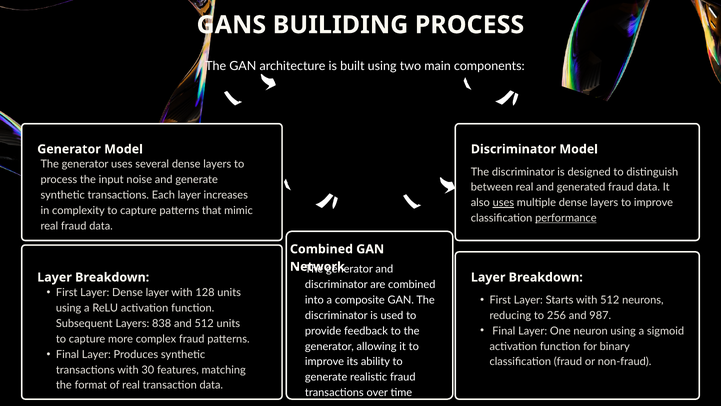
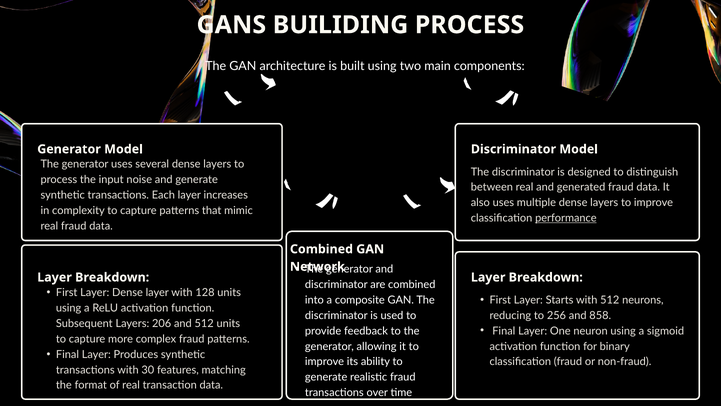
uses underline: present -> none (503, 203)
987: 987 -> 858 (600, 315)
838: 838 -> 206 (162, 323)
